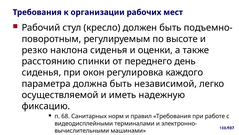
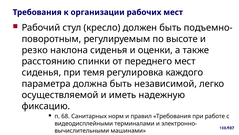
переднего день: день -> мест (185, 61)
окон: окон -> темя (94, 72)
